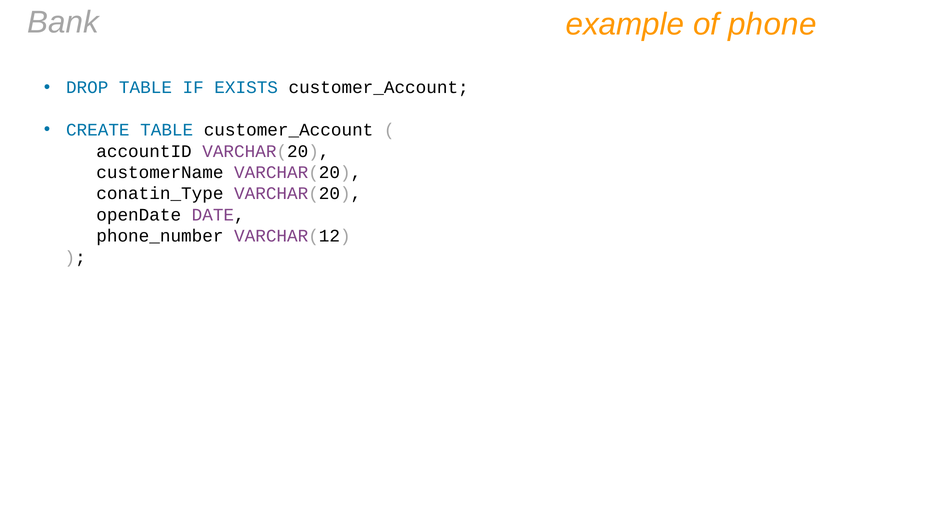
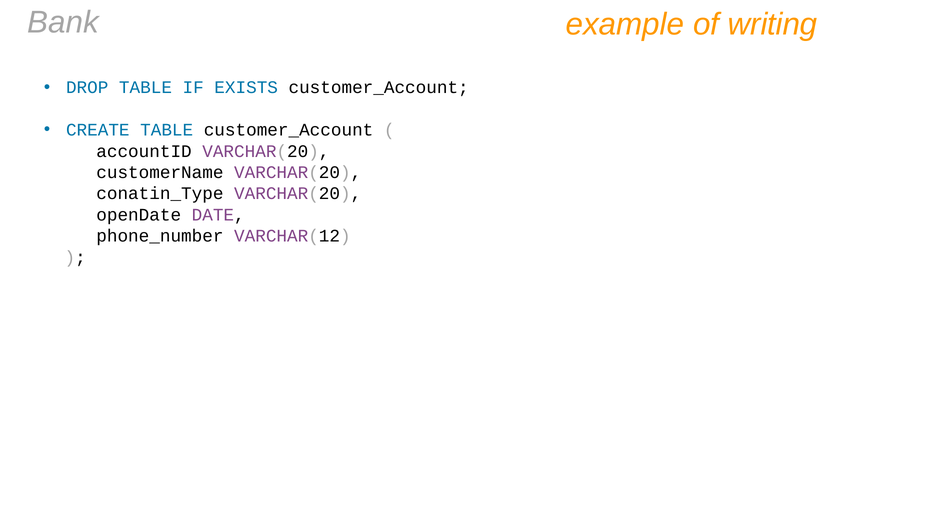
phone: phone -> writing (773, 25)
